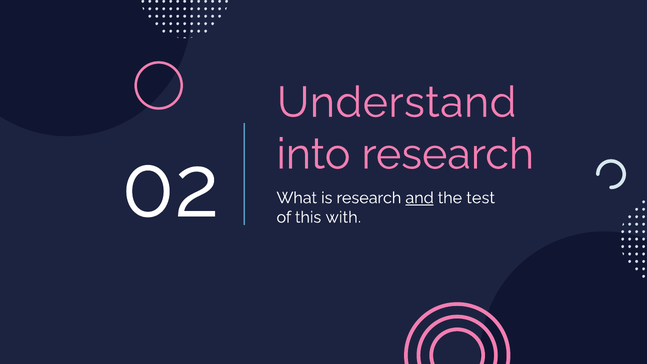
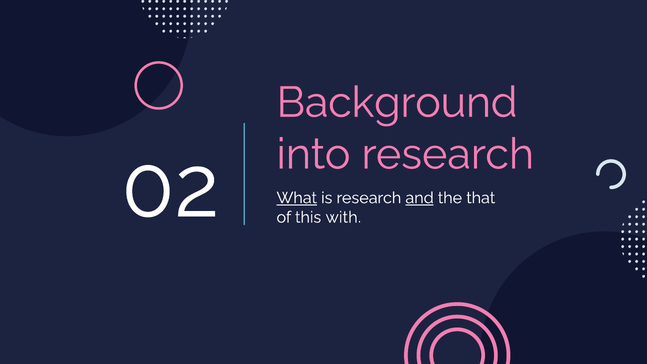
Understand: Understand -> Background (397, 103)
What underline: none -> present (297, 198)
test: test -> that (481, 198)
